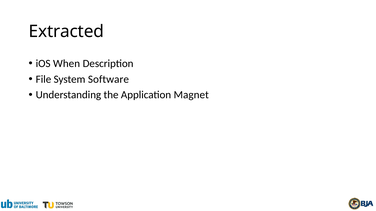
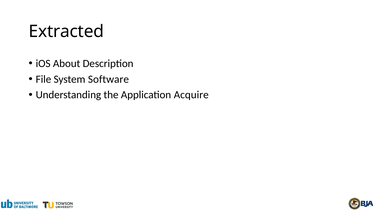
When: When -> About (67, 64)
Magnet: Magnet -> Acquire (191, 95)
